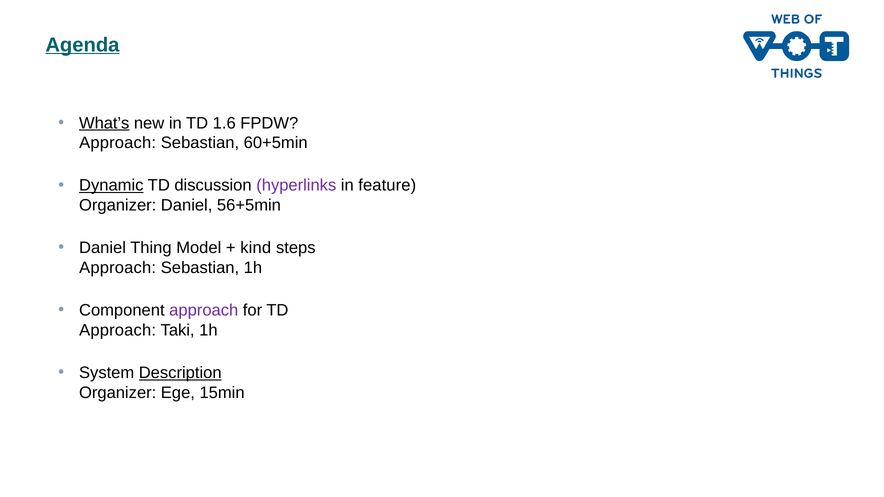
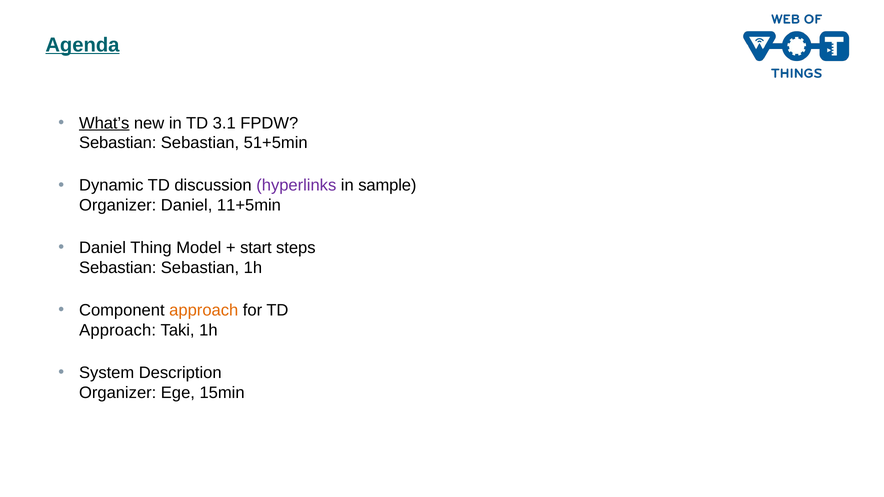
1.6: 1.6 -> 3.1 (224, 123)
Approach: Approach -> Sebastian (118, 143)
60+5min: 60+5min -> 51+5min (276, 143)
Dynamic underline: present -> none (111, 186)
feature: feature -> sample (387, 186)
56+5min: 56+5min -> 11+5min (249, 205)
kind: kind -> start (256, 248)
Approach: Approach -> Sebastian (118, 268)
approach colour: purple -> orange (204, 310)
Description underline: present -> none (180, 373)
